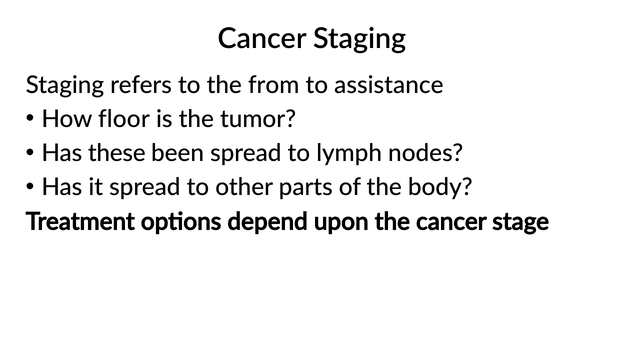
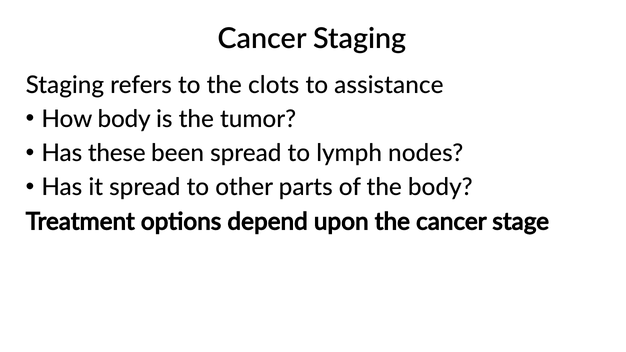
from: from -> clots (274, 85)
How floor: floor -> body (124, 119)
